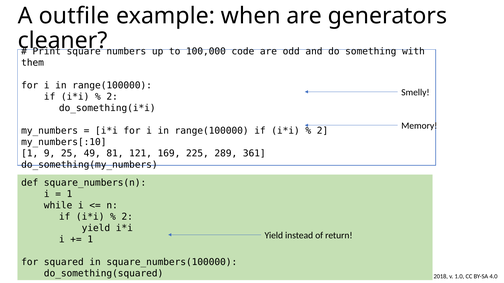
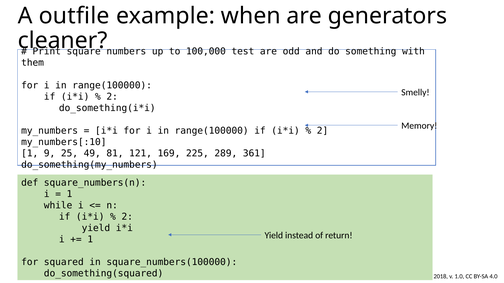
code: code -> test (243, 52)
